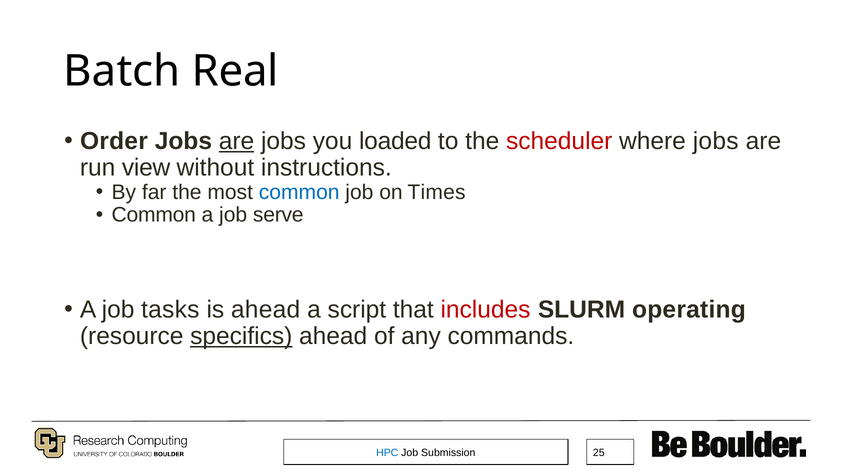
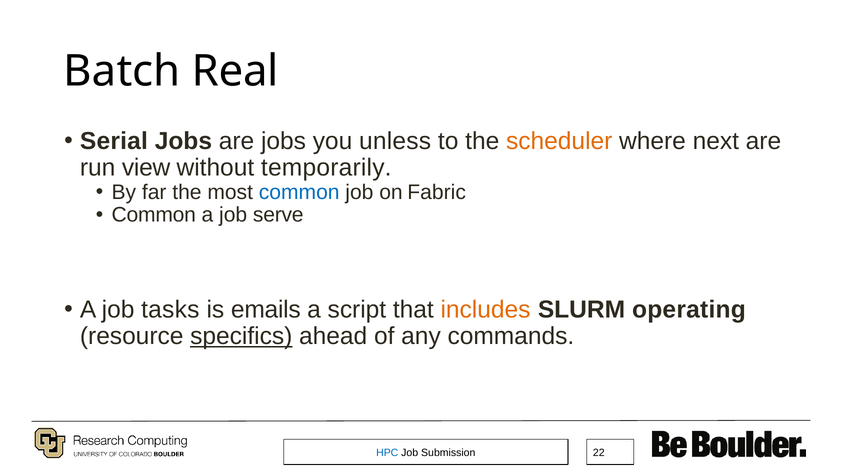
Order: Order -> Serial (114, 141)
are underline: present -> none (237, 141)
loaded: loaded -> unless (395, 141)
scheduler colour: red -> orange (559, 141)
where jobs: jobs -> next (716, 141)
instructions: instructions -> temporarily (326, 167)
Times: Times -> Fabric (437, 192)
is ahead: ahead -> emails (266, 309)
includes colour: red -> orange (486, 309)
25: 25 -> 22 (599, 452)
